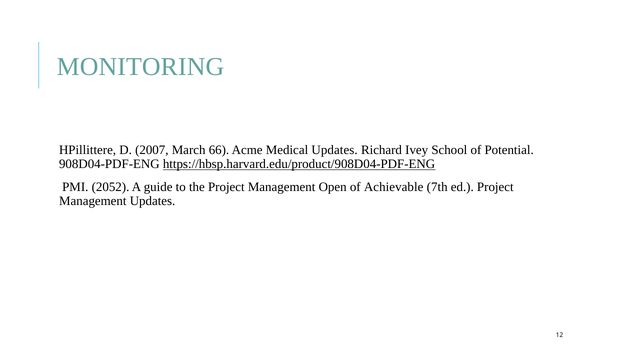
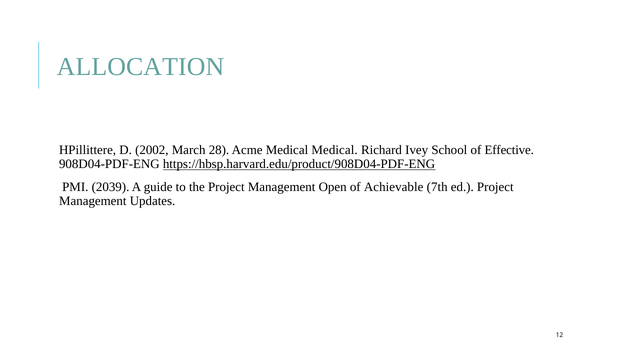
MONITORING: MONITORING -> ALLOCATION (140, 67)
2007: 2007 -> 2002 (152, 151)
66: 66 -> 28 (219, 151)
Medical Updates: Updates -> Medical (335, 151)
Potential: Potential -> Effective (509, 151)
2052: 2052 -> 2039 (111, 188)
